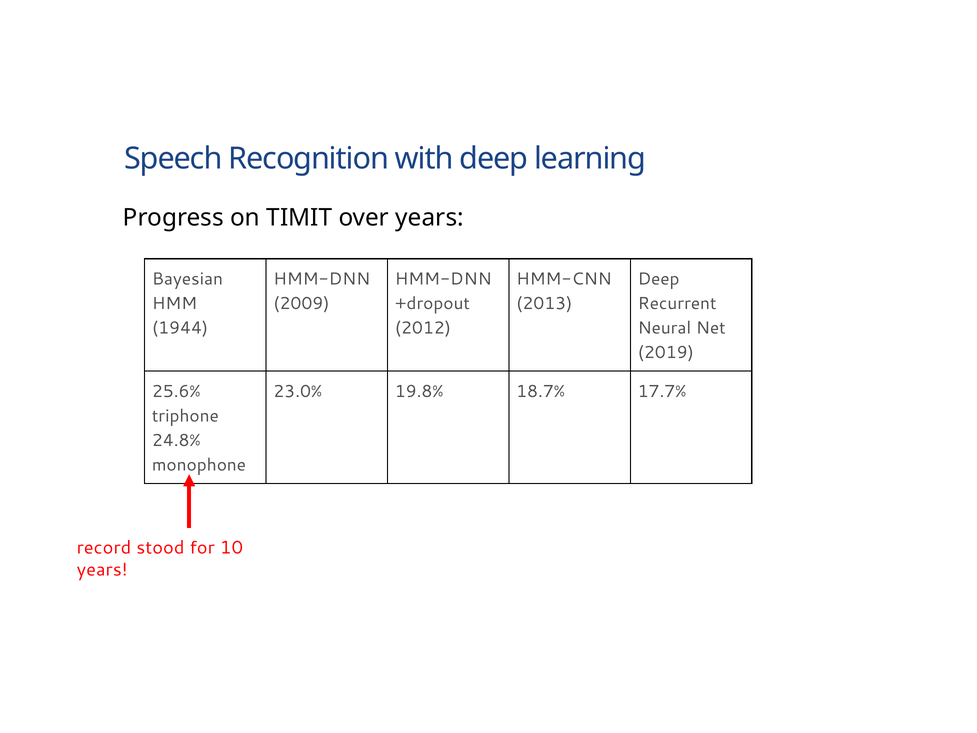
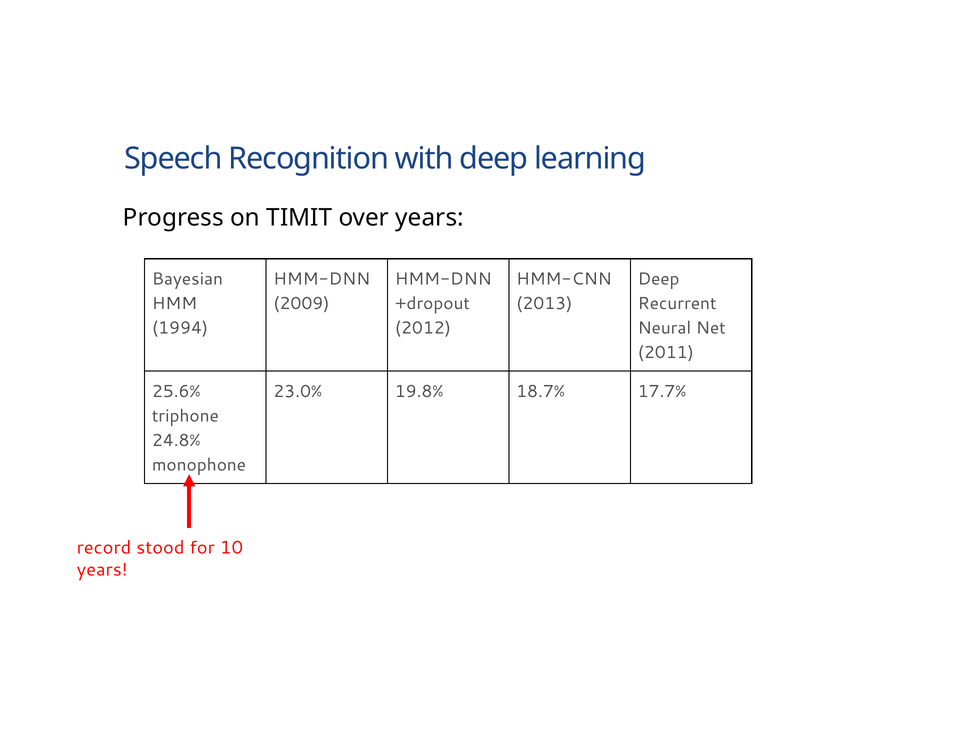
1944: 1944 -> 1994 (180, 328)
2019: 2019 -> 2011 (666, 352)
